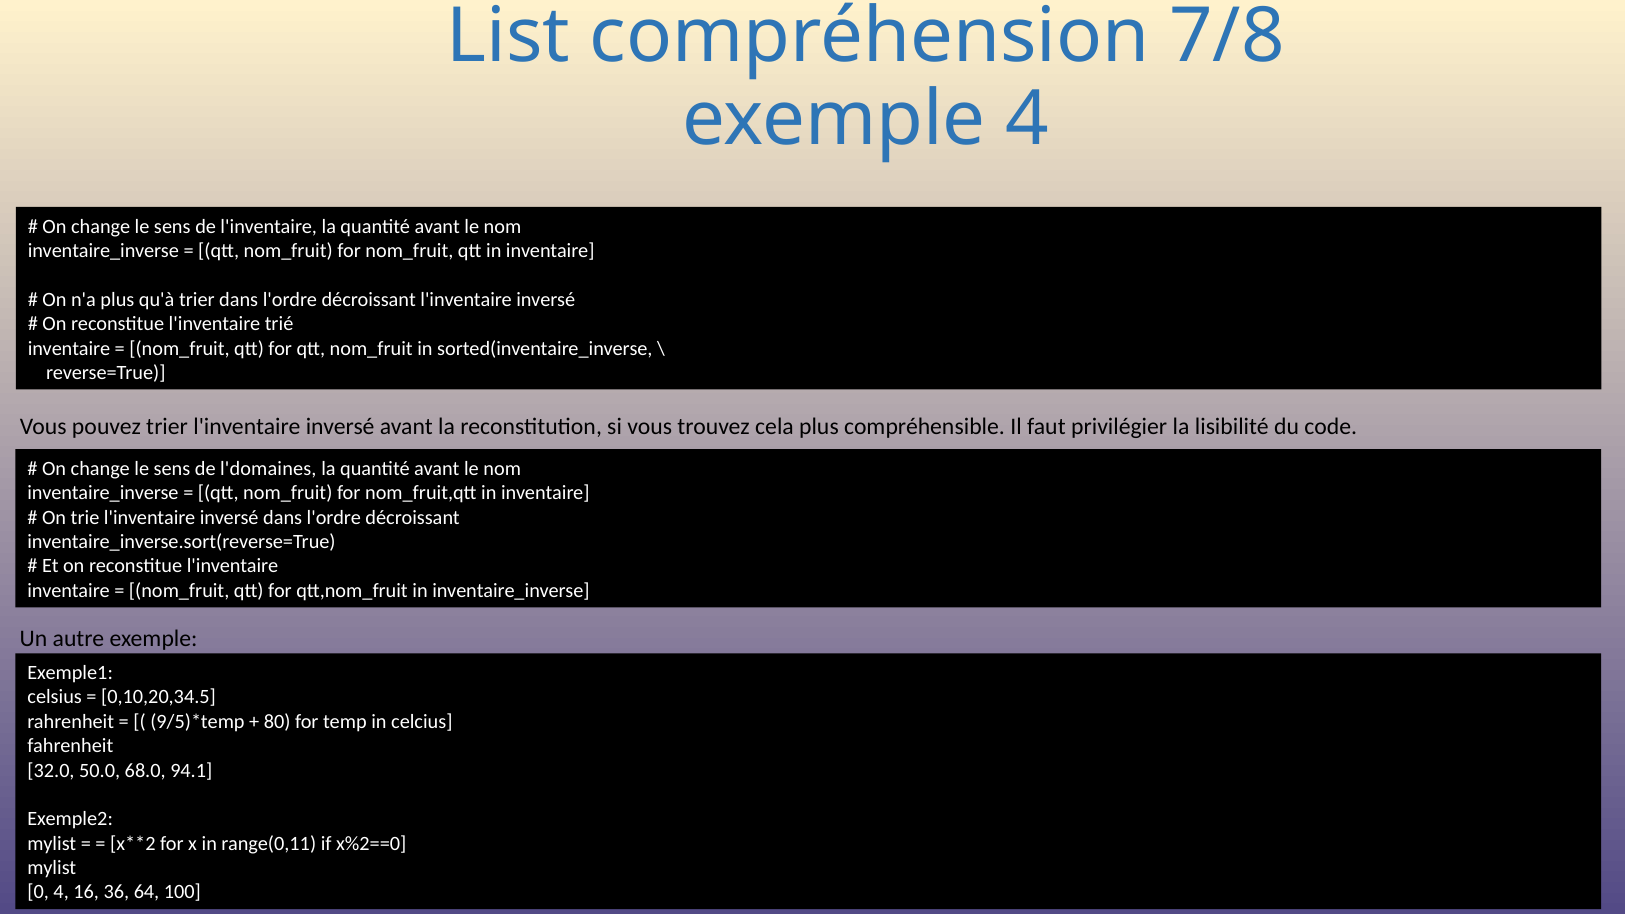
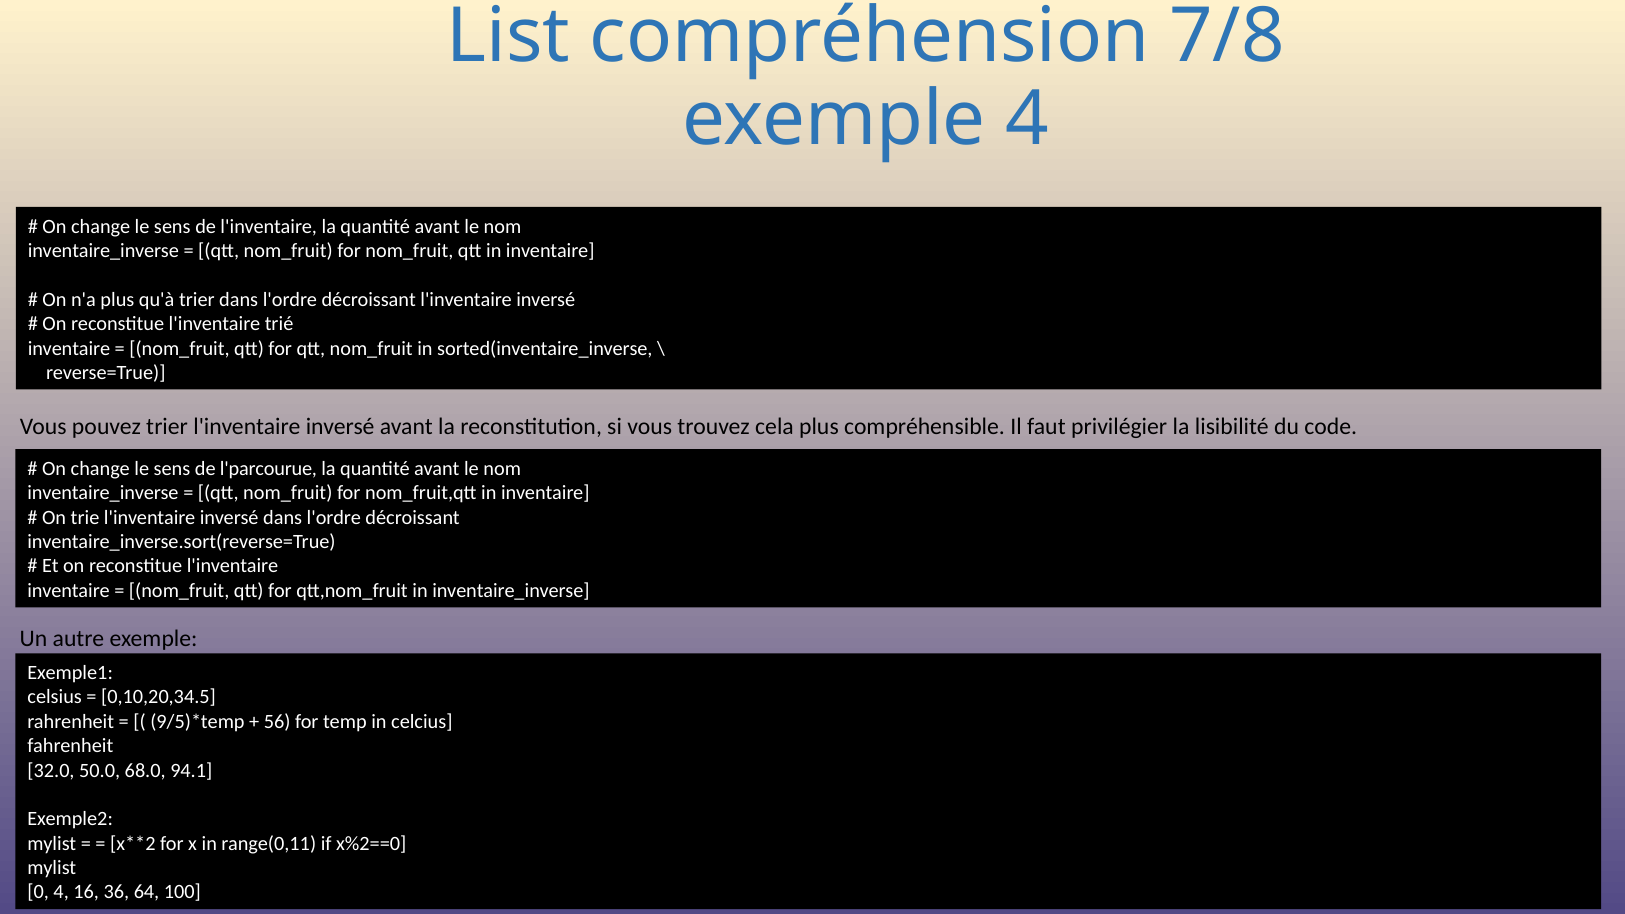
l'domaines: l'domaines -> l'parcourue (268, 469)
80: 80 -> 56 (277, 722)
